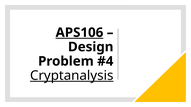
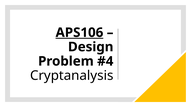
Cryptanalysis underline: present -> none (72, 76)
